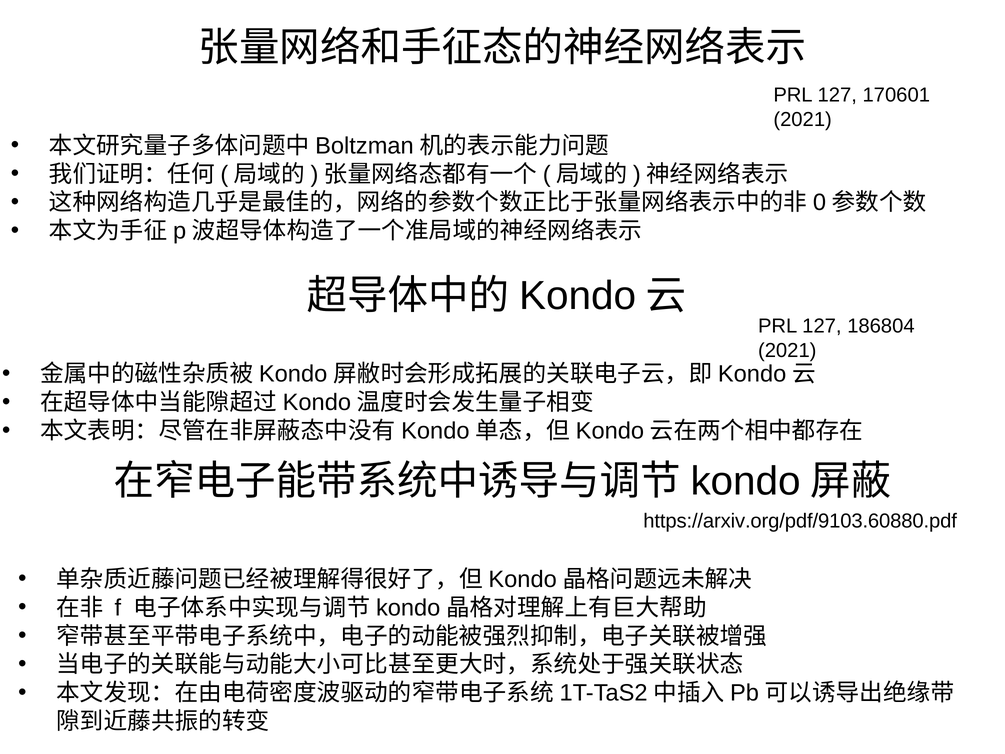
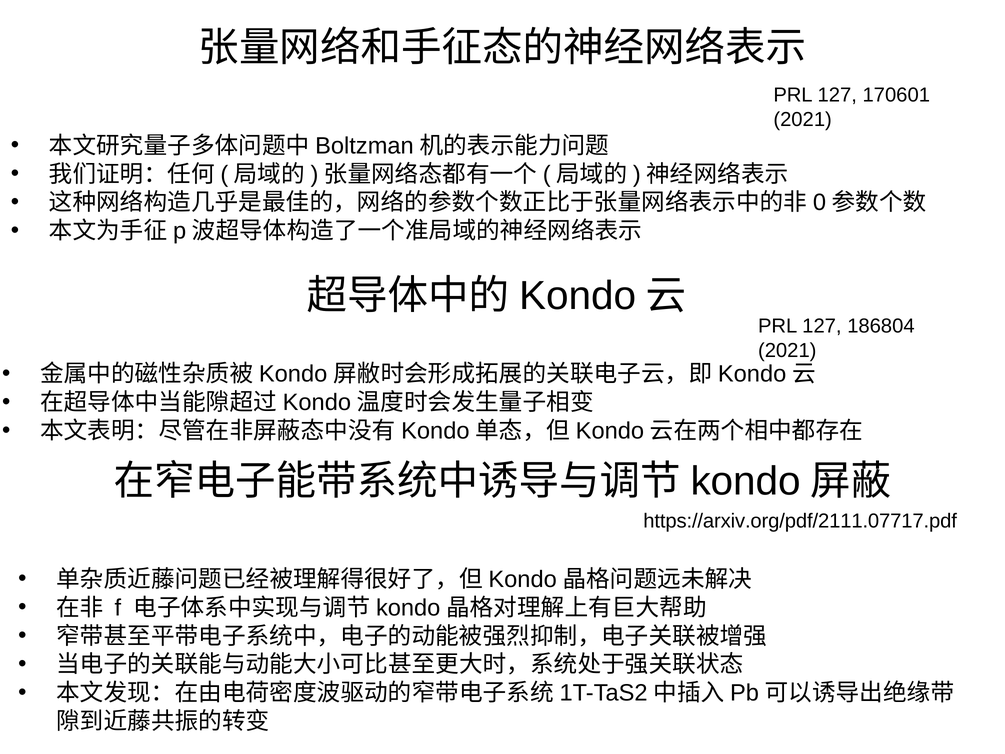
https://arxiv.org/pdf/9103.60880.pdf: https://arxiv.org/pdf/9103.60880.pdf -> https://arxiv.org/pdf/2111.07717.pdf (800, 521)
